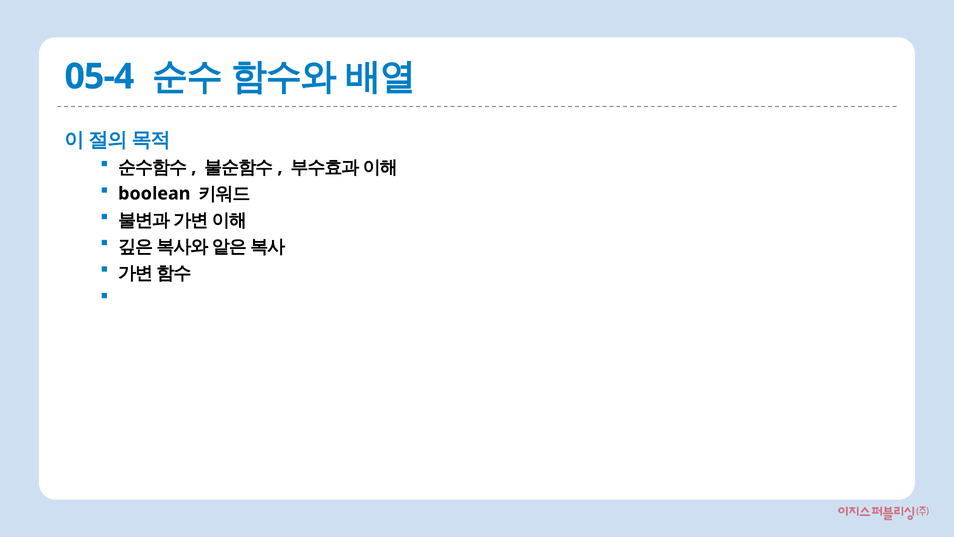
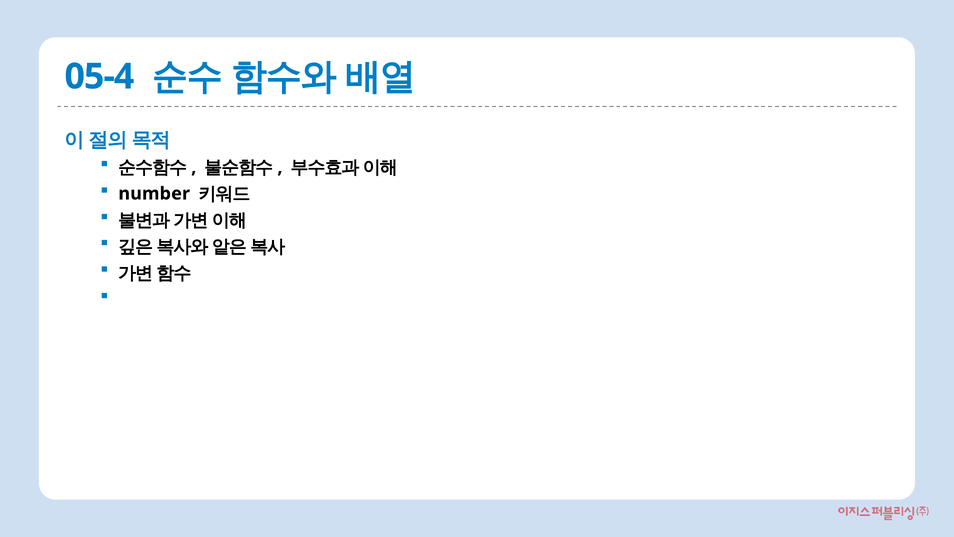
boolean: boolean -> number (154, 193)
